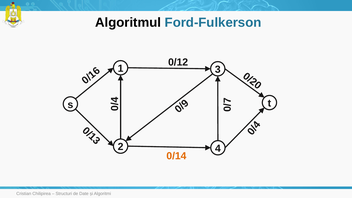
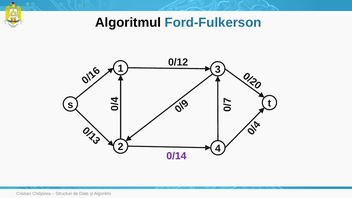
0/14 colour: orange -> purple (176, 156)
